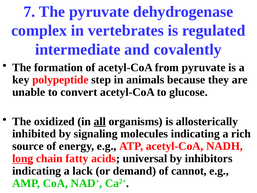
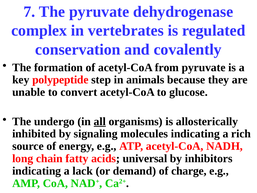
intermediate: intermediate -> conservation (78, 49)
oxidized: oxidized -> undergo (54, 121)
long underline: present -> none (23, 158)
cannot: cannot -> charge (189, 171)
